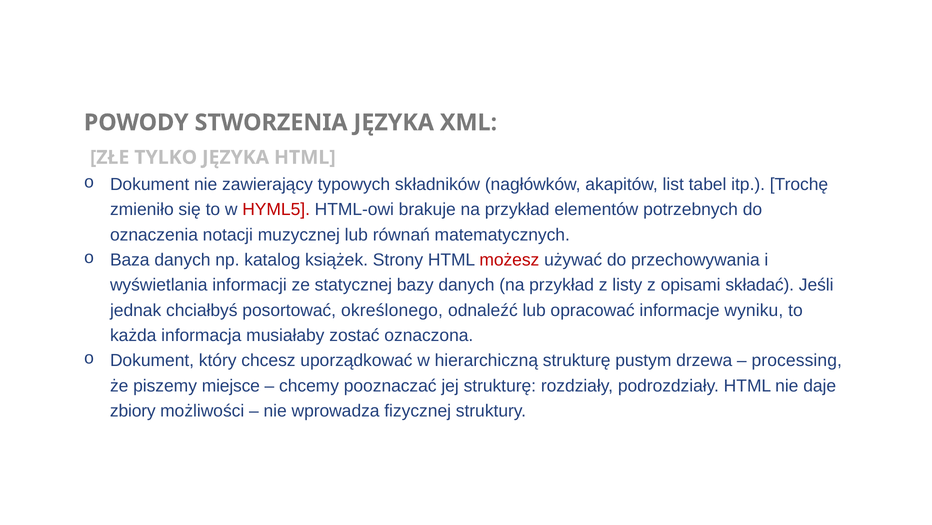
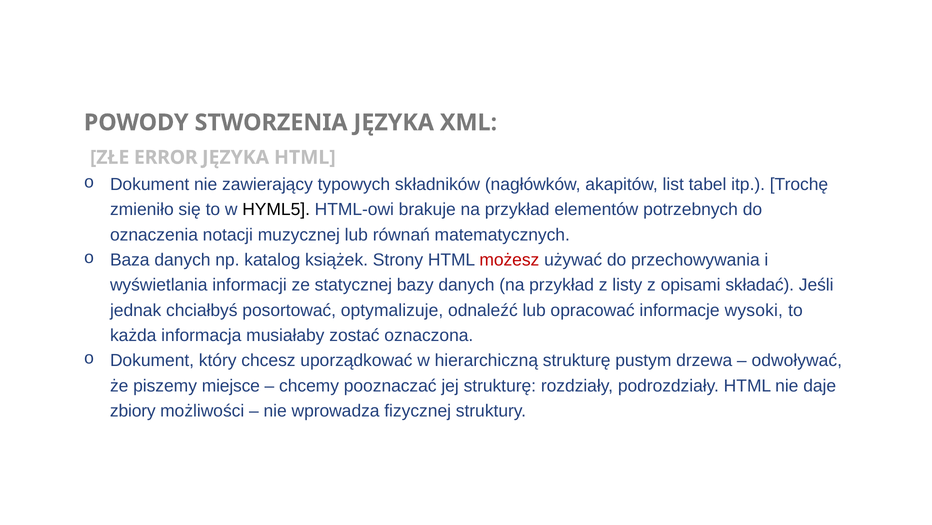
TYLKO: TYLKO -> ERROR (166, 157)
HYML5 colour: red -> black (276, 209)
określonego: określonego -> optymalizuje (392, 310)
wyniku: wyniku -> wysoki (754, 310)
processing: processing -> odwoływać (797, 360)
